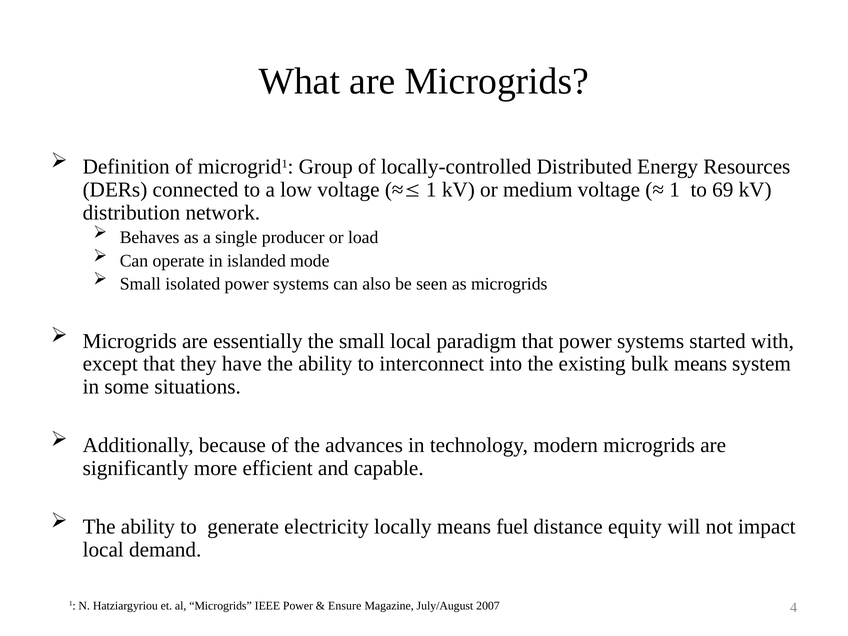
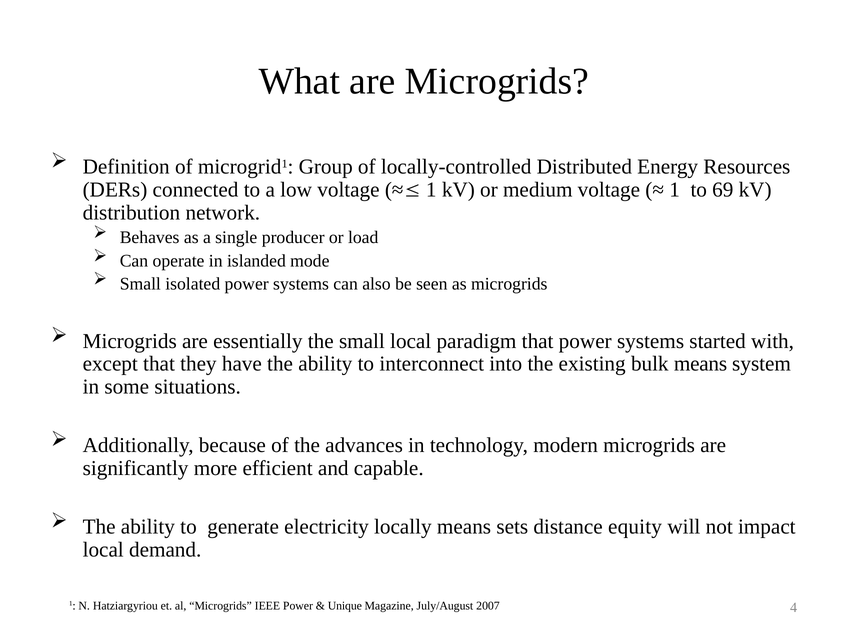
fuel: fuel -> sets (512, 527)
Ensure: Ensure -> Unique (345, 606)
